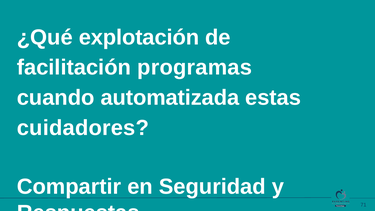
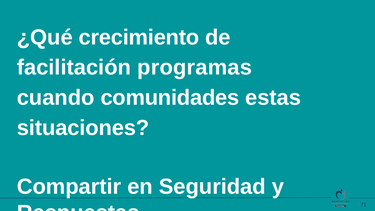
explotación: explotación -> crecimiento (139, 37)
automatizada: automatizada -> comunidades (170, 98)
cuidadores: cuidadores -> situaciones (83, 128)
